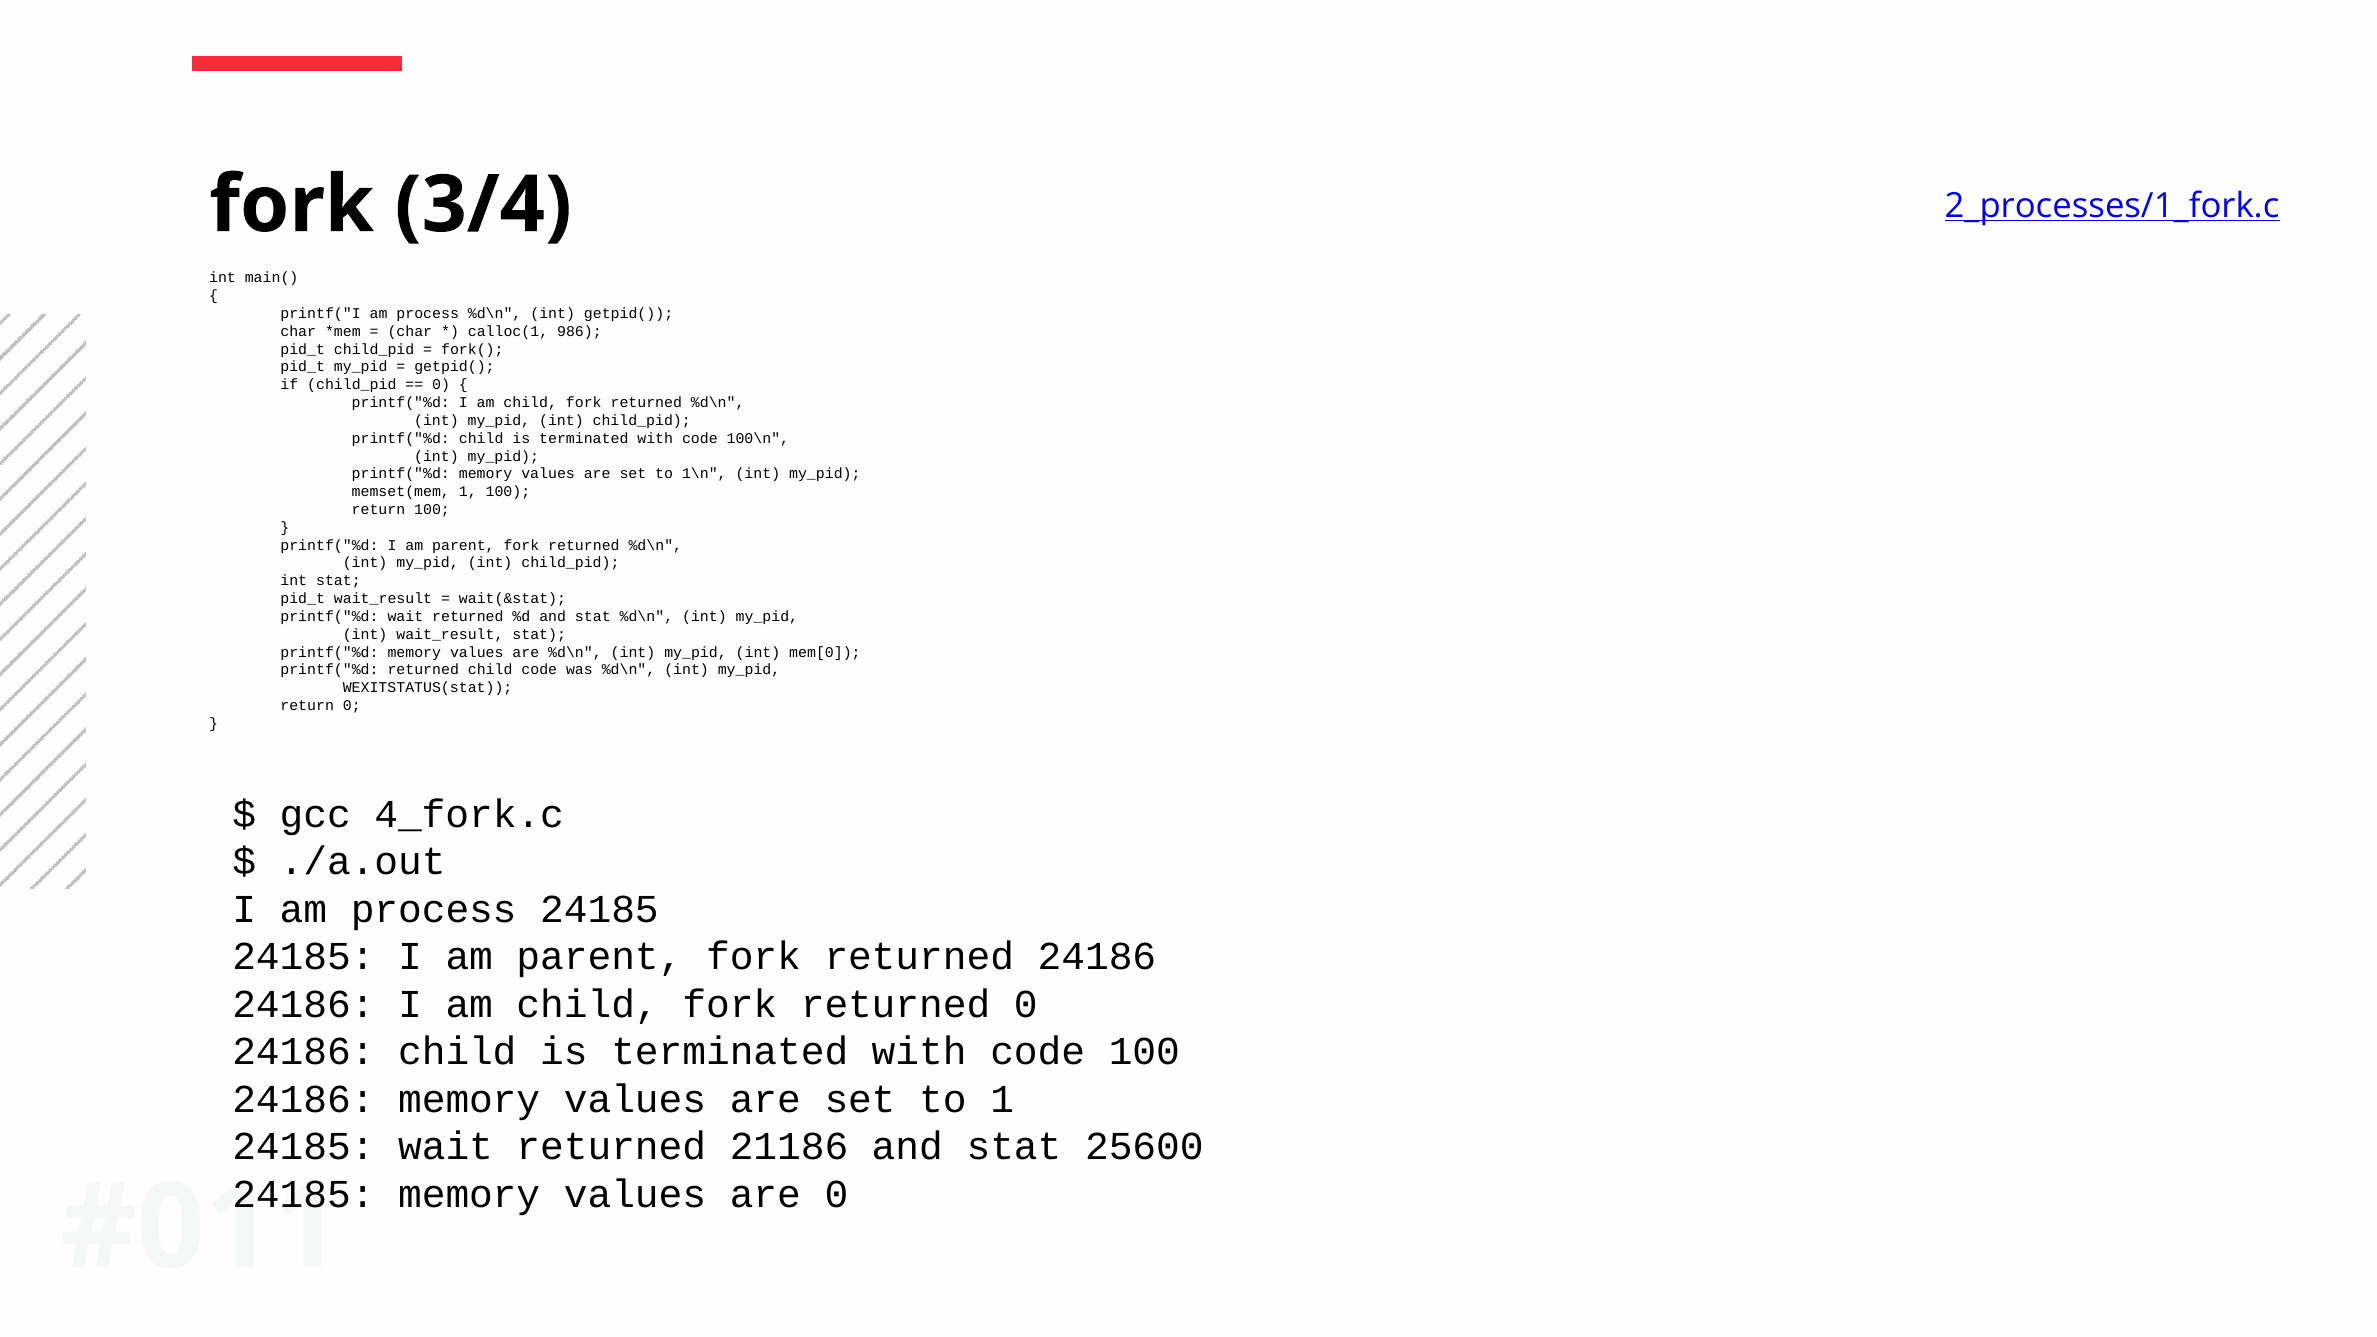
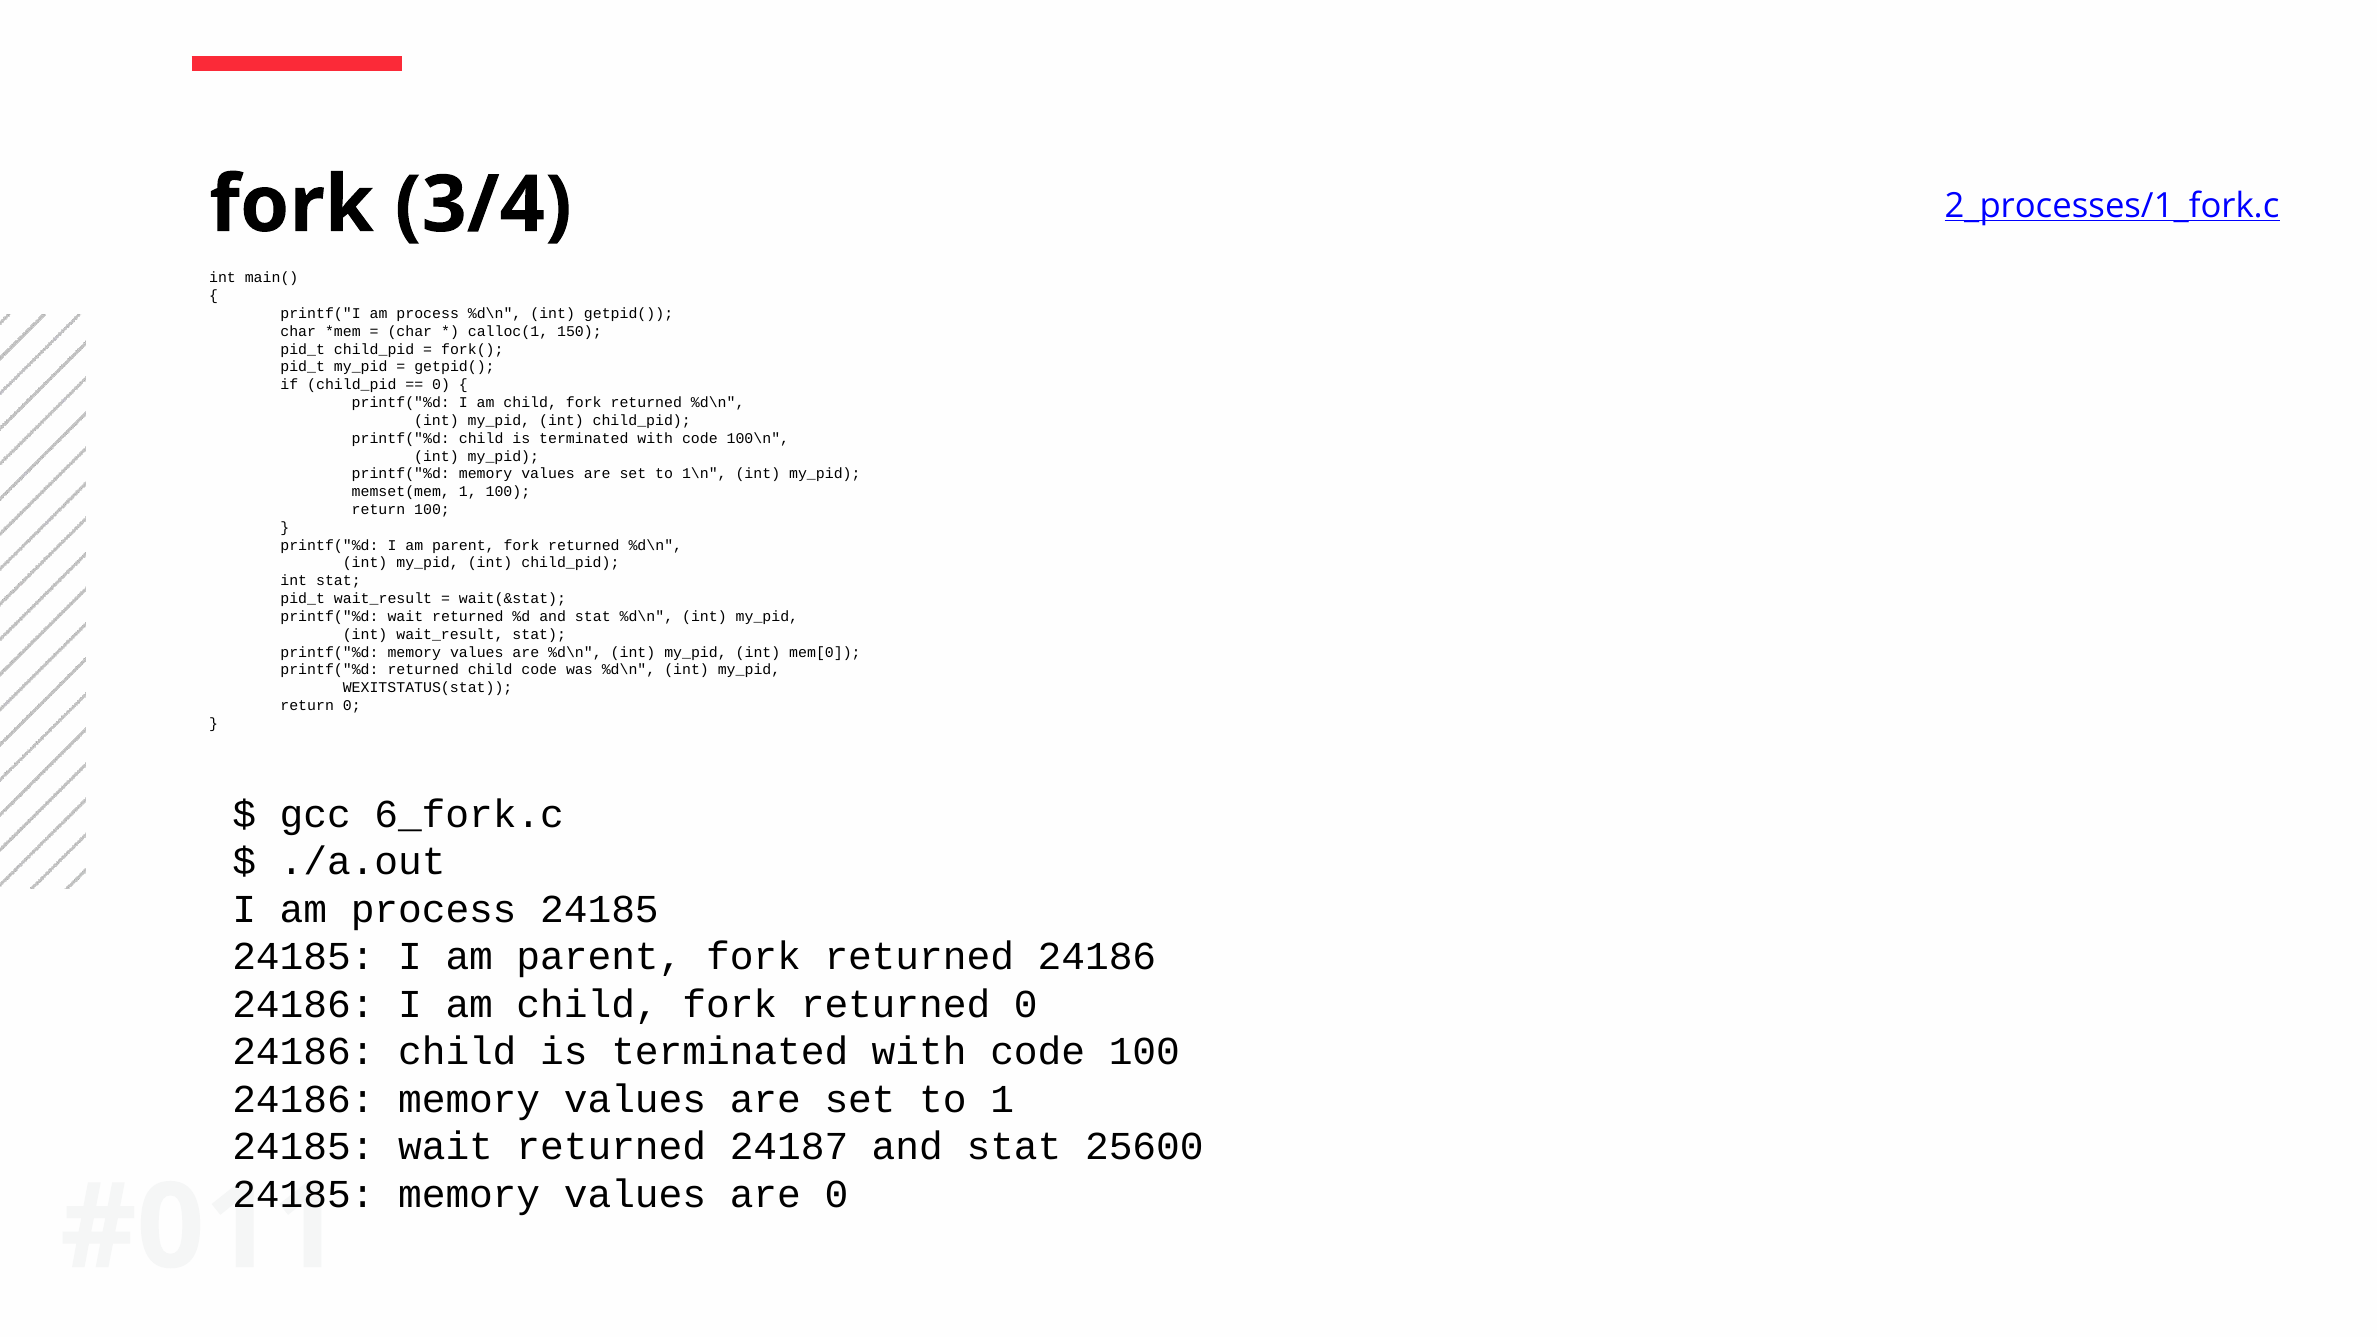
986: 986 -> 150 (579, 331)
4_fork.c: 4_fork.c -> 6_fork.c (469, 814)
21186: 21186 -> 24187 (789, 1147)
